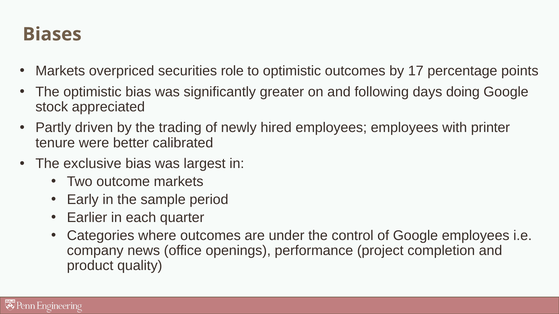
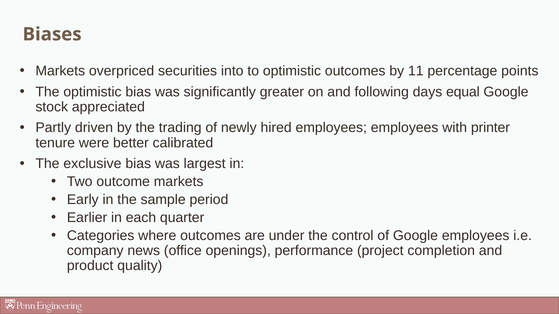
role: role -> into (232, 71)
17: 17 -> 11 (416, 71)
doing: doing -> equal (463, 92)
